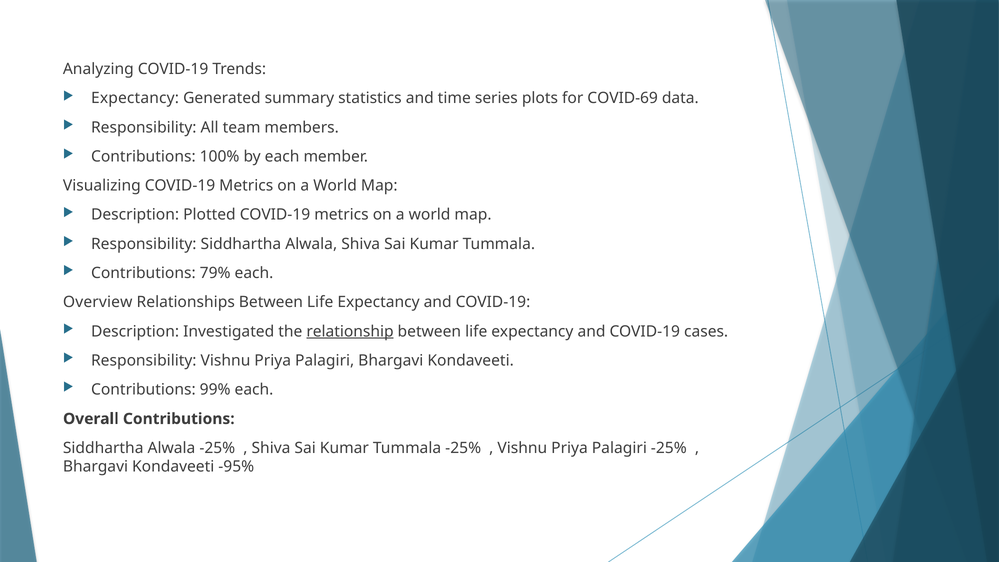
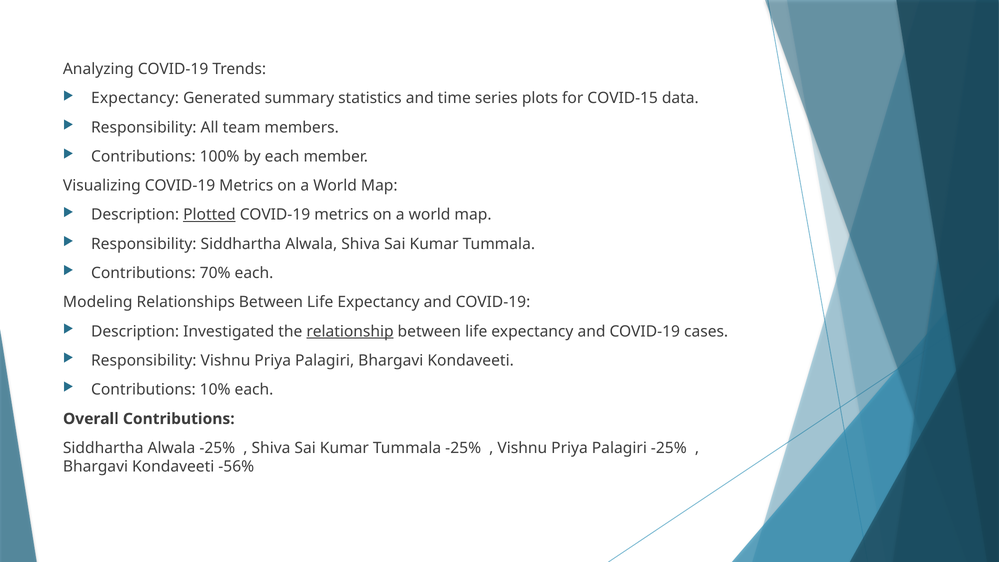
COVID-69: COVID-69 -> COVID-15 (623, 98)
Plotted underline: none -> present (209, 215)
79%: 79% -> 70% (215, 273)
Overview: Overview -> Modeling (98, 302)
99%: 99% -> 10% (215, 390)
-95%: -95% -> -56% (236, 467)
